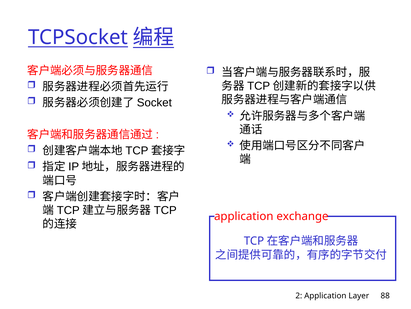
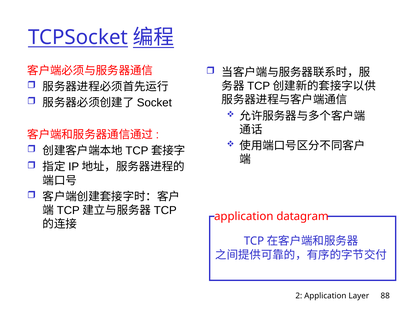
exchange: exchange -> datagram (303, 216)
